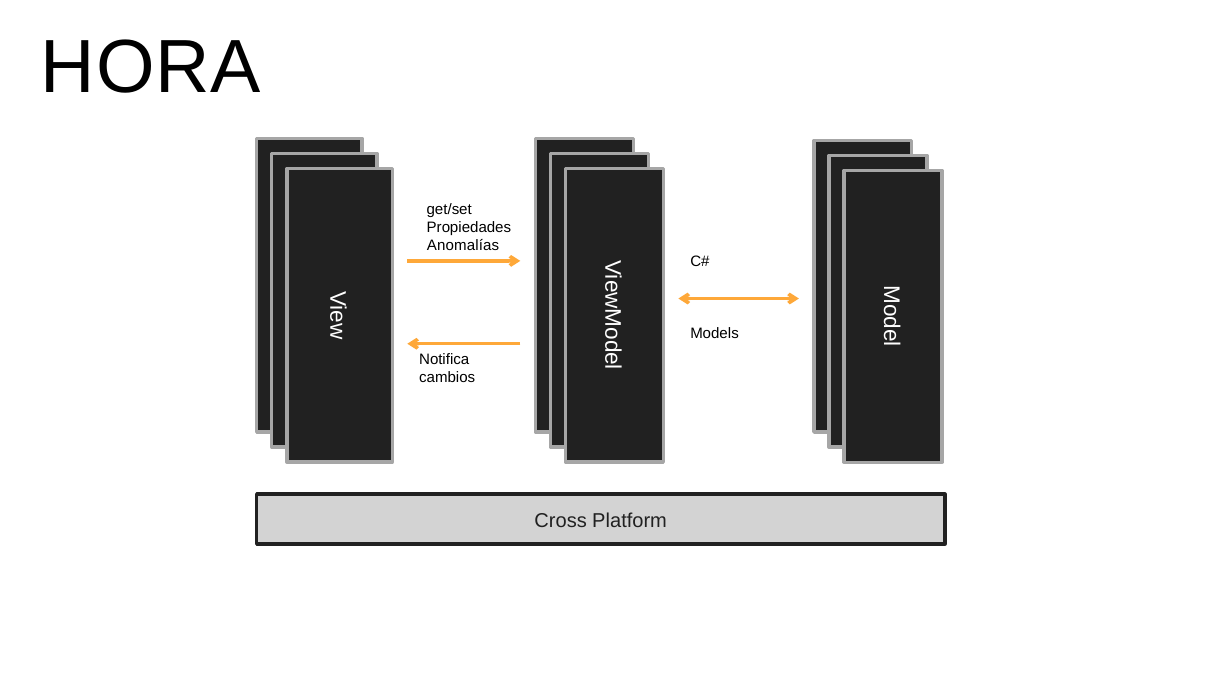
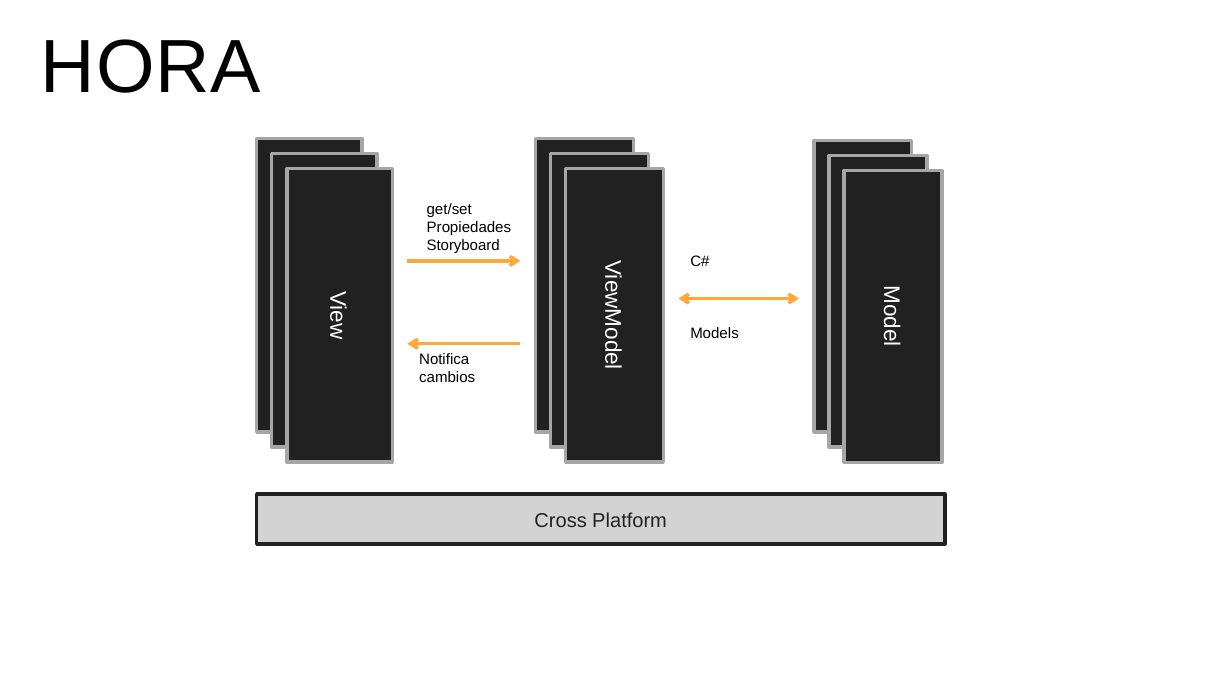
Anomalías: Anomalías -> Storyboard (463, 245)
